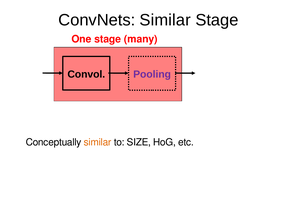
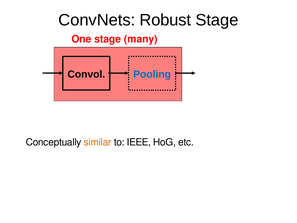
ConvNets Similar: Similar -> Robust (165, 20)
Pooling colour: purple -> blue (152, 74)
SIZE: SIZE -> IEEE (139, 142)
